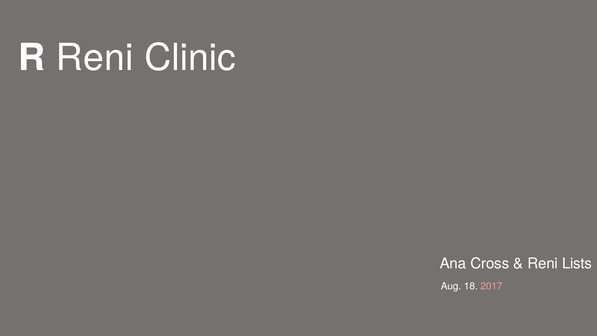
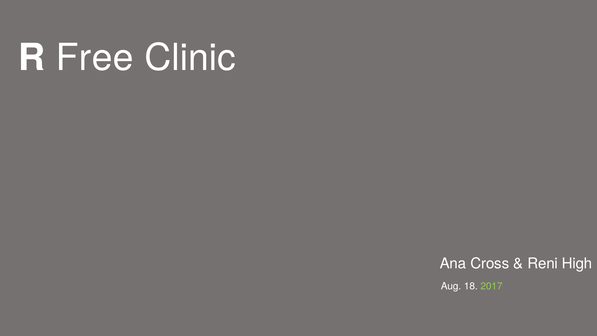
R Reni: Reni -> Free (95, 58)
Lists: Lists -> High (577, 263)
2017 colour: pink -> light green (491, 286)
